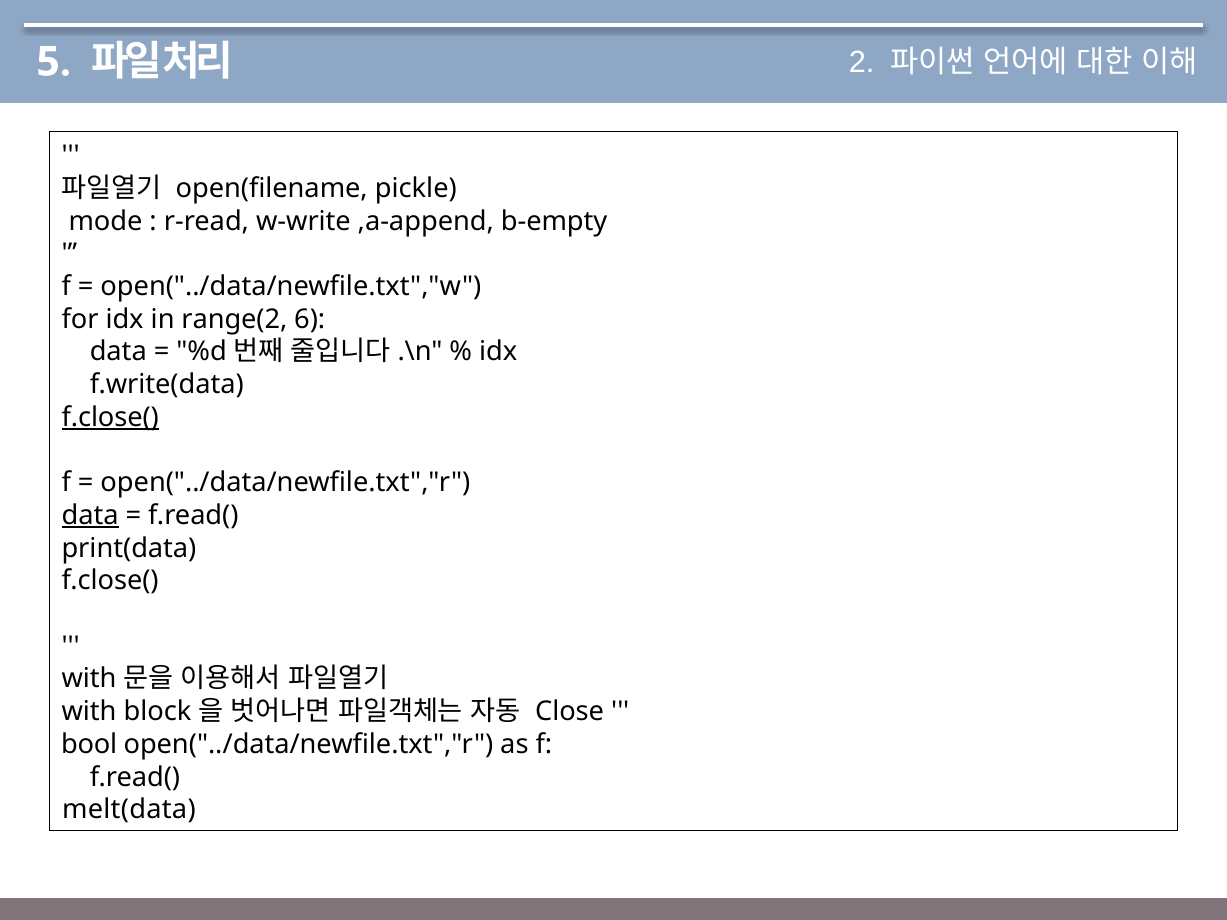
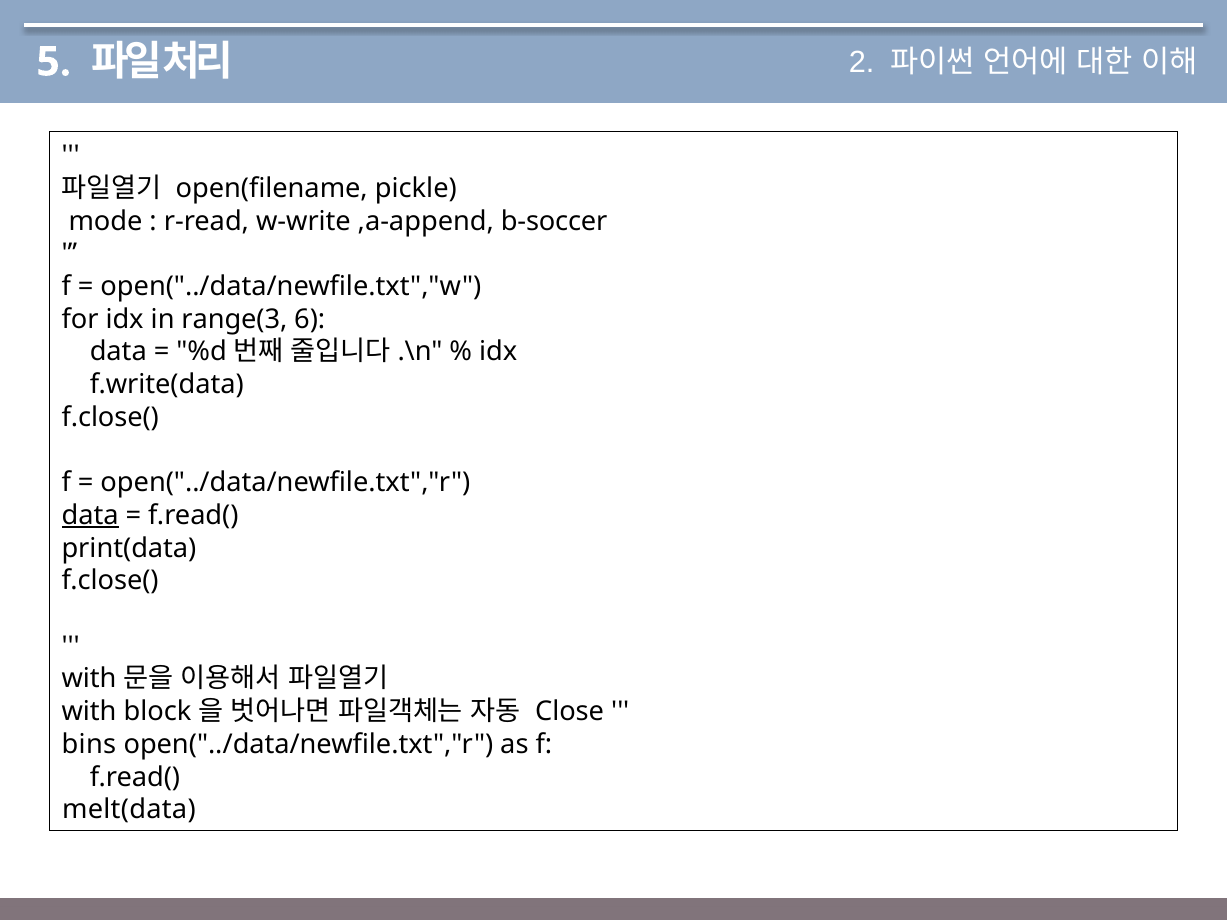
b-empty: b-empty -> b-soccer (554, 221)
range(2: range(2 -> range(3 (234, 319)
f.close( underline: present -> none (110, 418)
bool: bool -> bins (89, 745)
